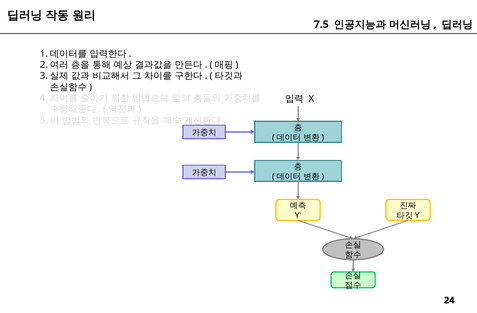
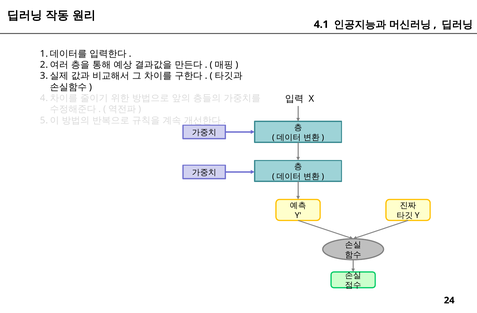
7.5: 7.5 -> 4.1 (321, 24)
